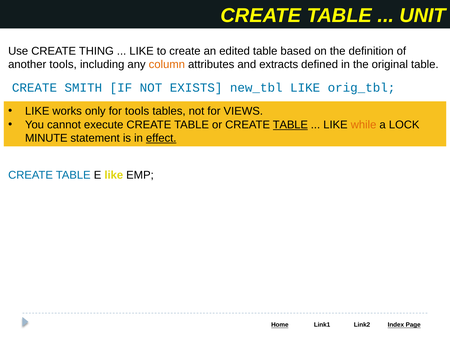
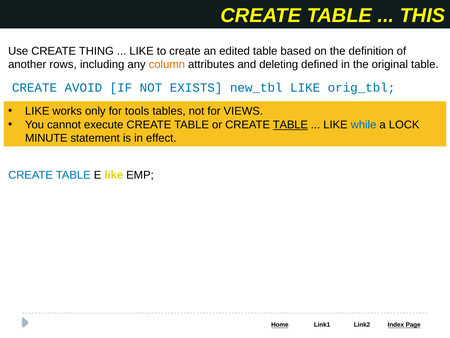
UNIT: UNIT -> THIS (423, 16)
another tools: tools -> rows (63, 64)
extracts: extracts -> deleting (279, 64)
SMITH: SMITH -> AVOID (83, 88)
while colour: orange -> blue (364, 124)
effect underline: present -> none (161, 138)
